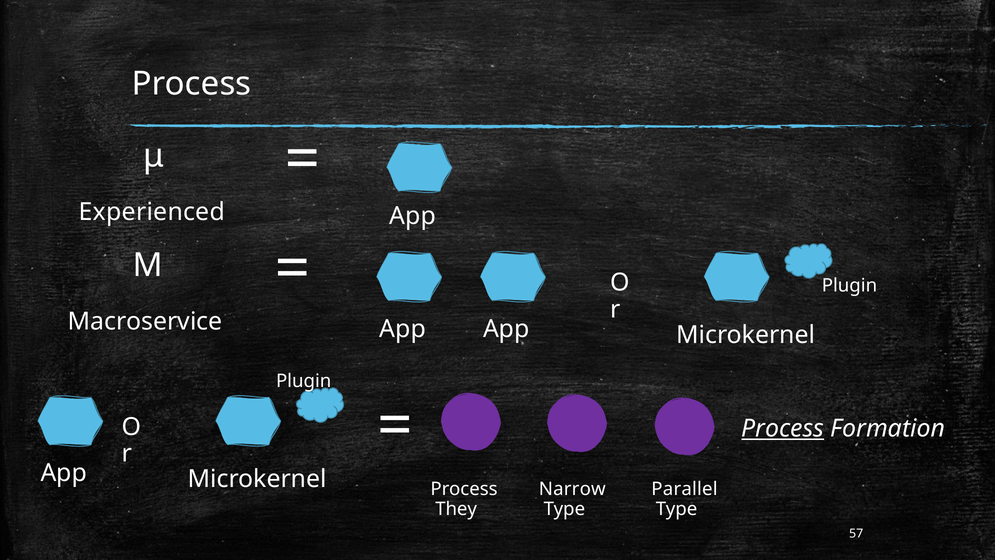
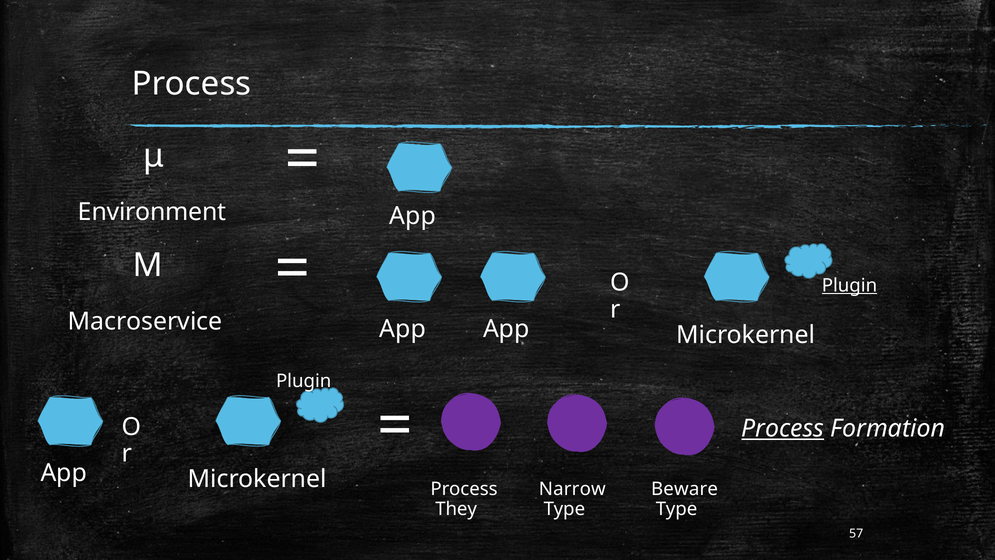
Experienced: Experienced -> Environment (152, 212)
Plugin underline: none -> present (849, 285)
Parallel: Parallel -> Beware (684, 489)
